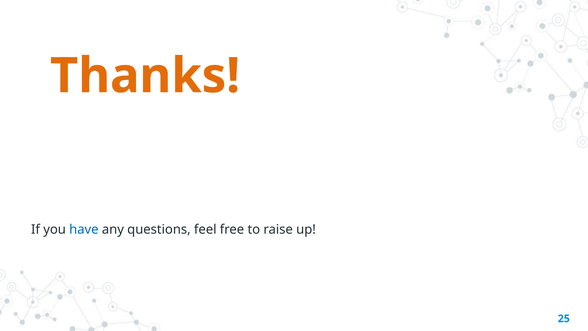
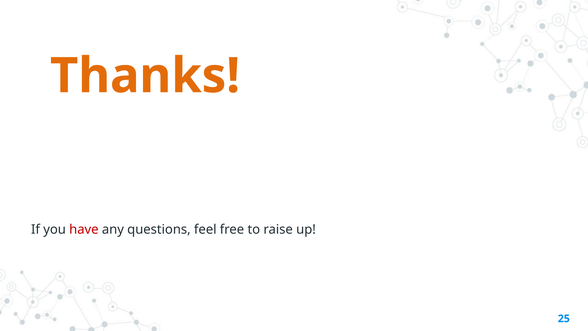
have colour: blue -> red (84, 229)
